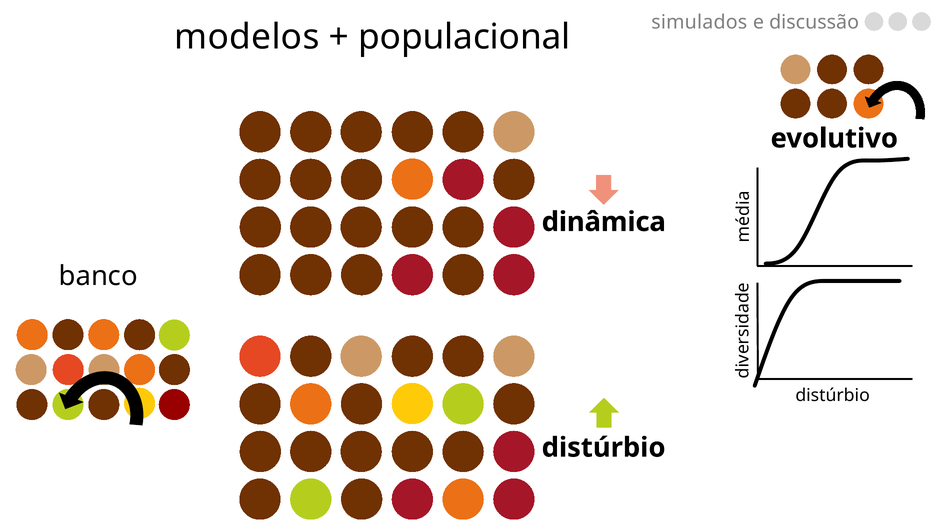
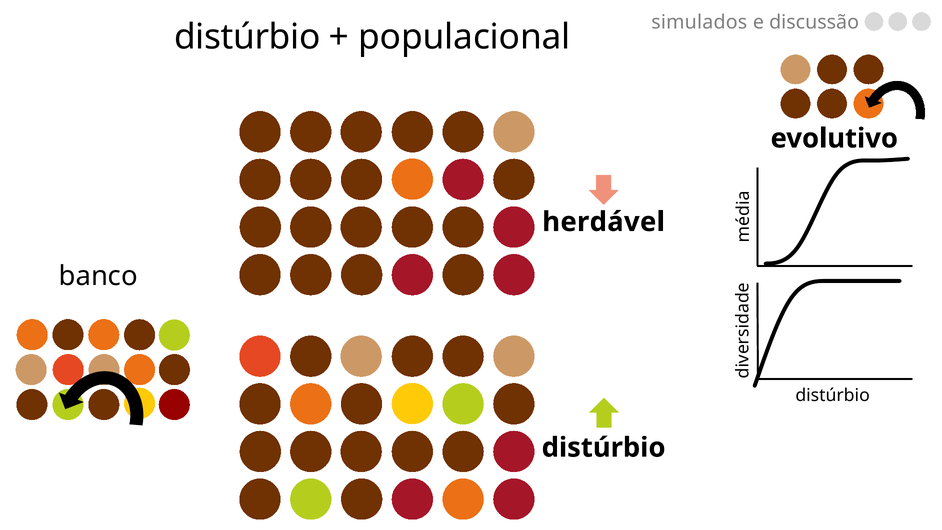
modelos: modelos -> distúrbio (247, 37)
dinâmica: dinâmica -> herdável (604, 222)
